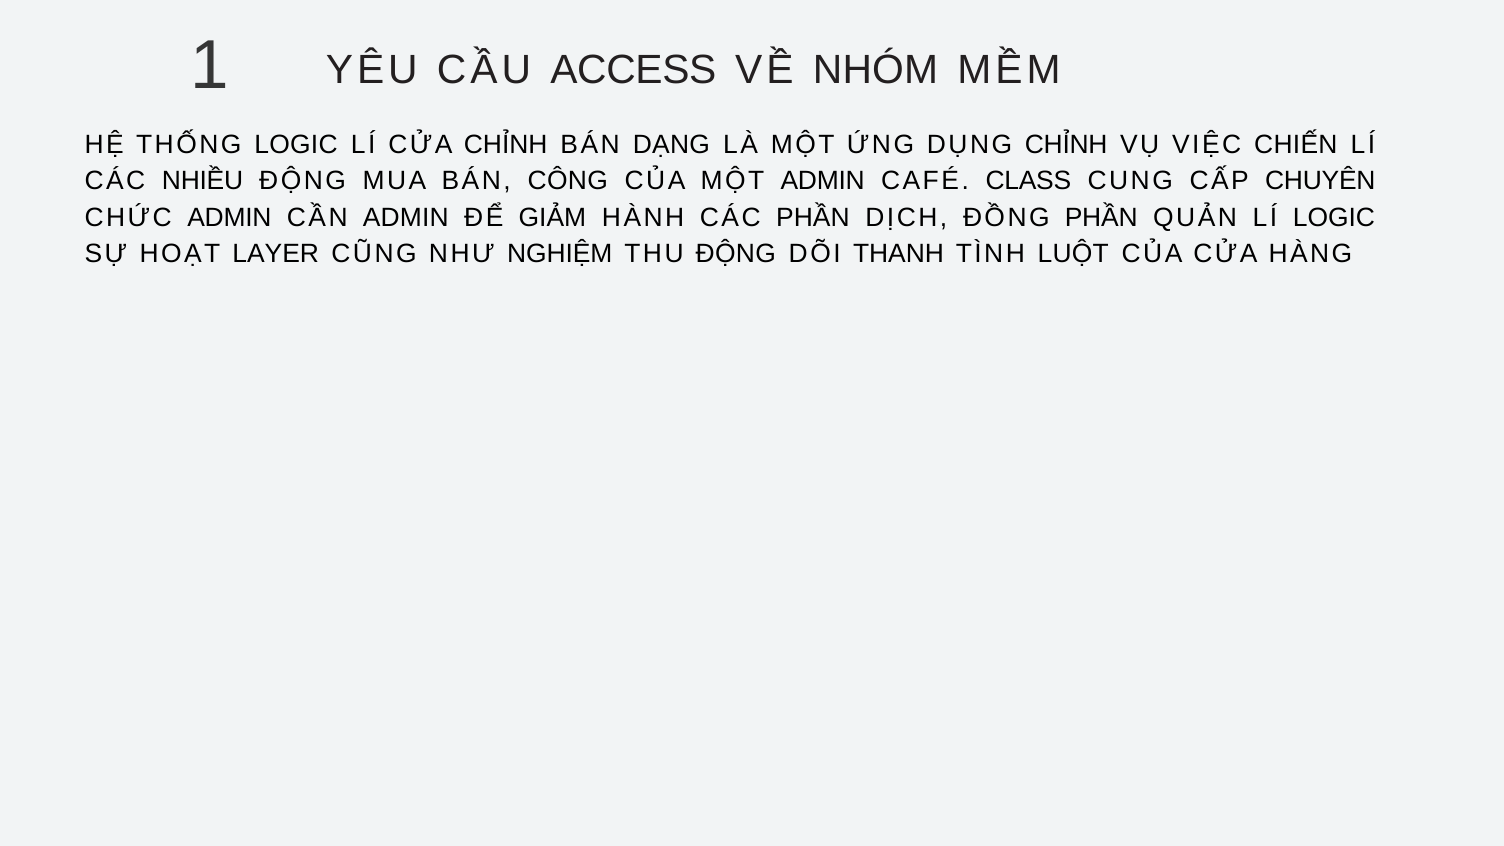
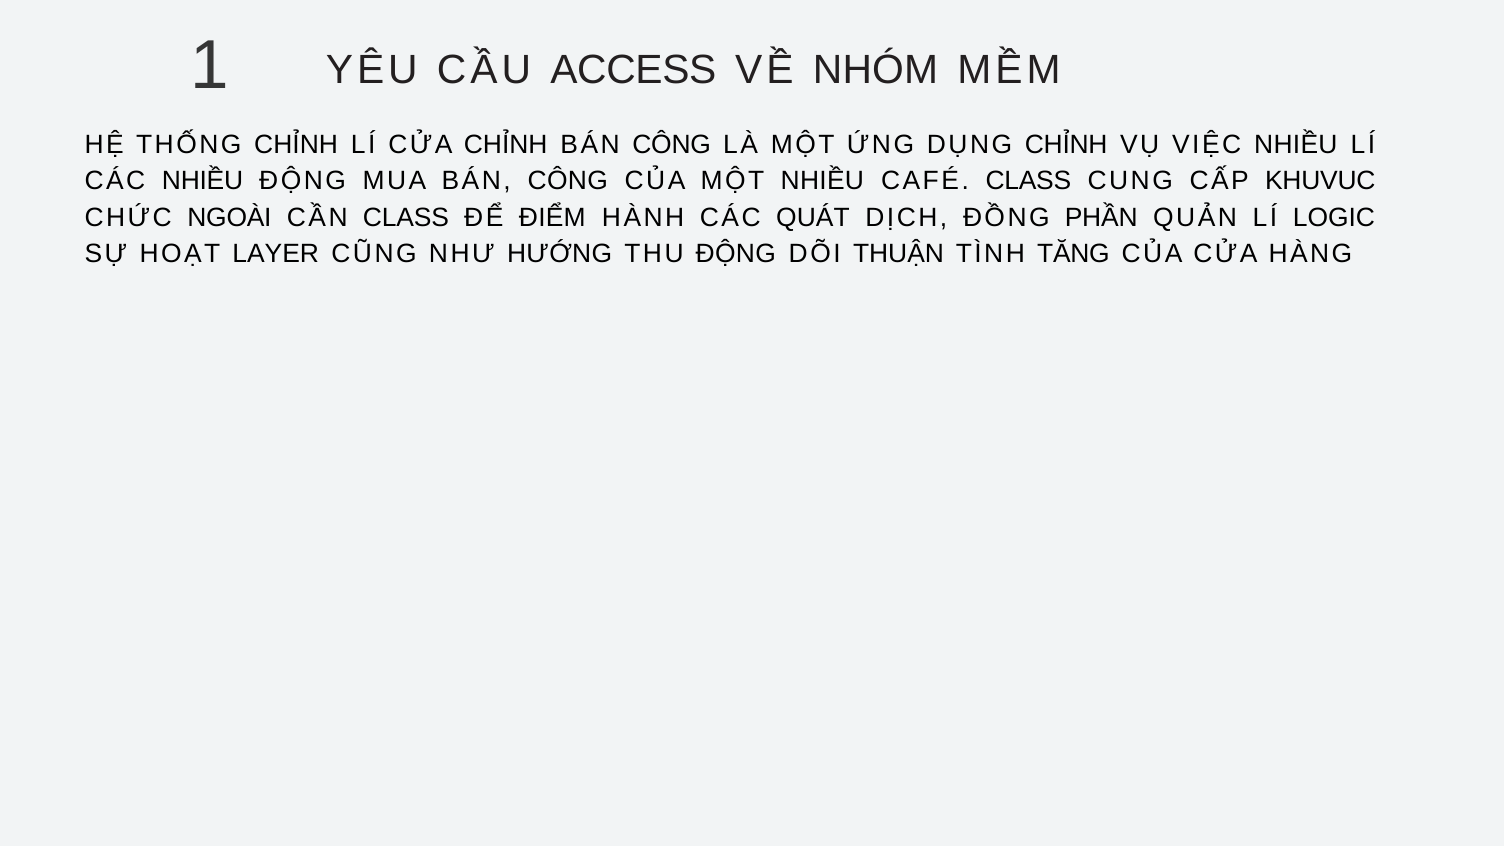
THỐNG LOGIC: LOGIC -> CHỈNH (296, 145)
DẠNG: DẠNG -> CÔNG (672, 145)
VIỆC CHIẾN: CHIẾN -> NHIỀU (1296, 145)
MỘT ADMIN: ADMIN -> NHIỀU (822, 181)
CHUYÊN: CHUYÊN -> KHUVUC (1320, 181)
CHỨC ADMIN: ADMIN -> NGOÀI (229, 217)
CẦN ADMIN: ADMIN -> CLASS (406, 217)
GIẢM: GIẢM -> ĐIỂM (552, 217)
CÁC PHẦN: PHẦN -> QUÁT (813, 217)
NGHIỆM: NGHIỆM -> HƯỚNG (560, 254)
THANH: THANH -> THUẬN (899, 254)
LUỘT: LUỘT -> TĂNG (1073, 254)
